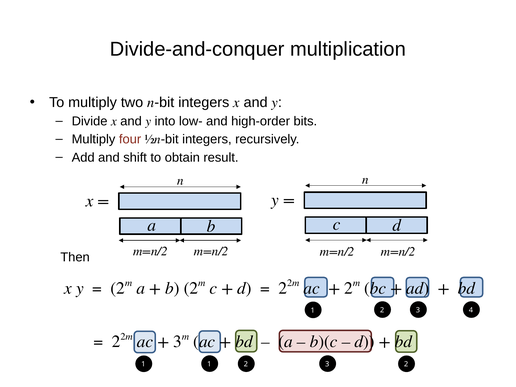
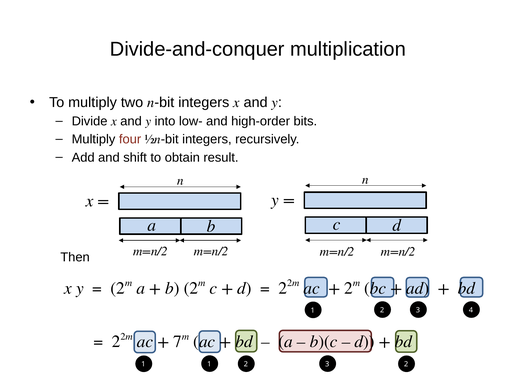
3: 3 -> 7 (178, 342)
